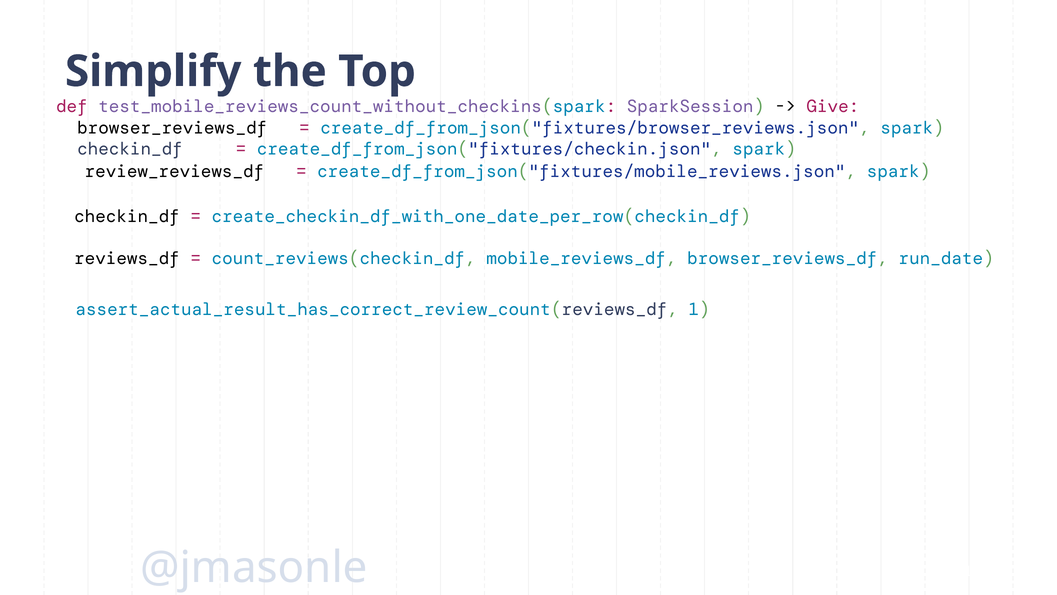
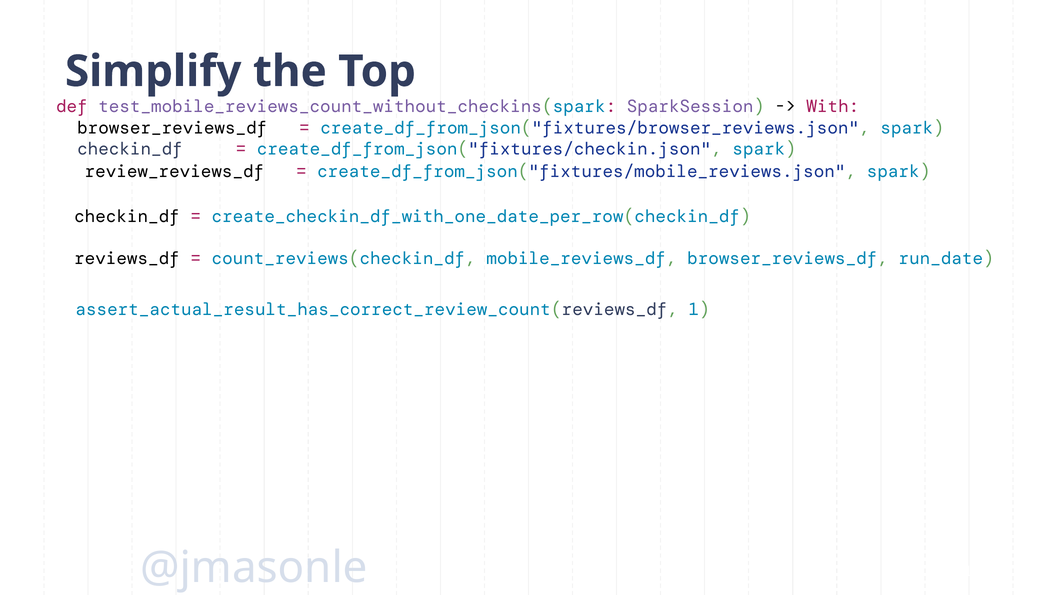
Give: Give -> With (833, 106)
